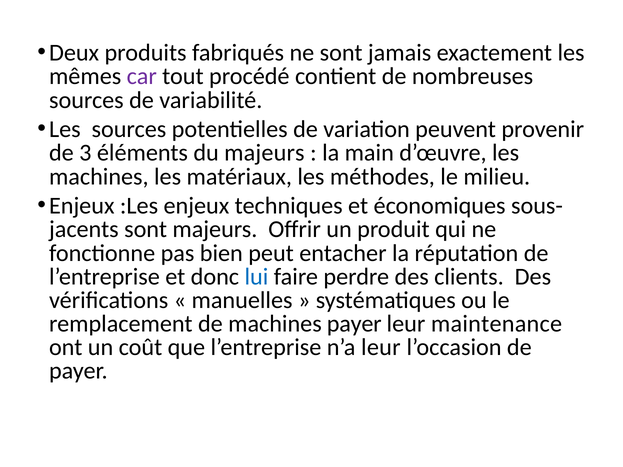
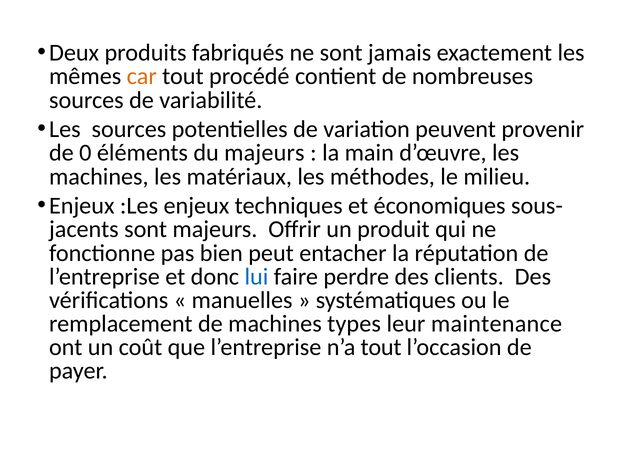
car colour: purple -> orange (142, 77)
3: 3 -> 0 (85, 153)
machines payer: payer -> types (354, 324)
n’a leur: leur -> tout (381, 347)
